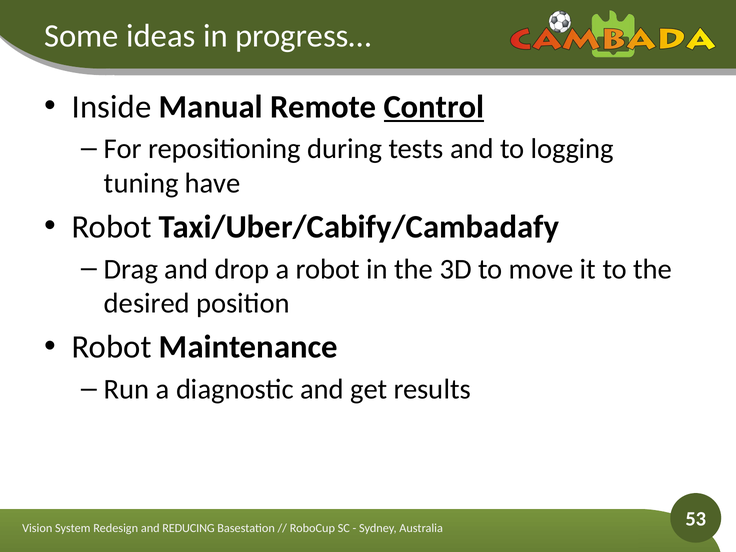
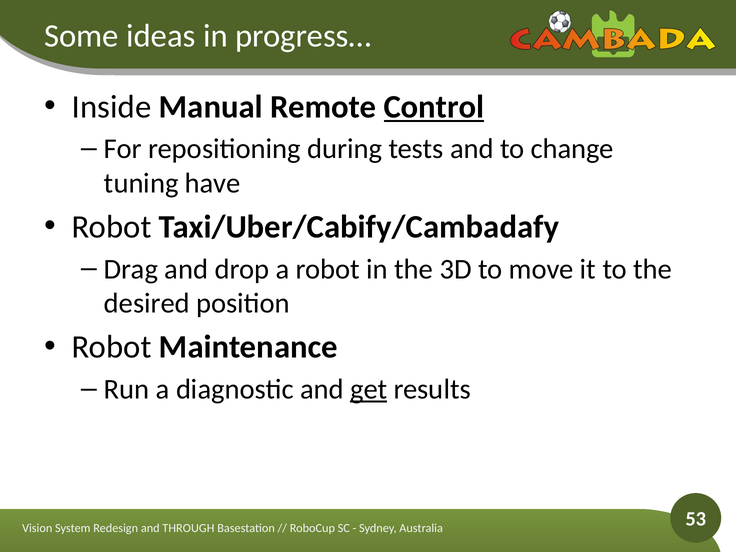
logging: logging -> change (572, 149)
get underline: none -> present (369, 389)
REDUCING: REDUCING -> THROUGH (188, 528)
